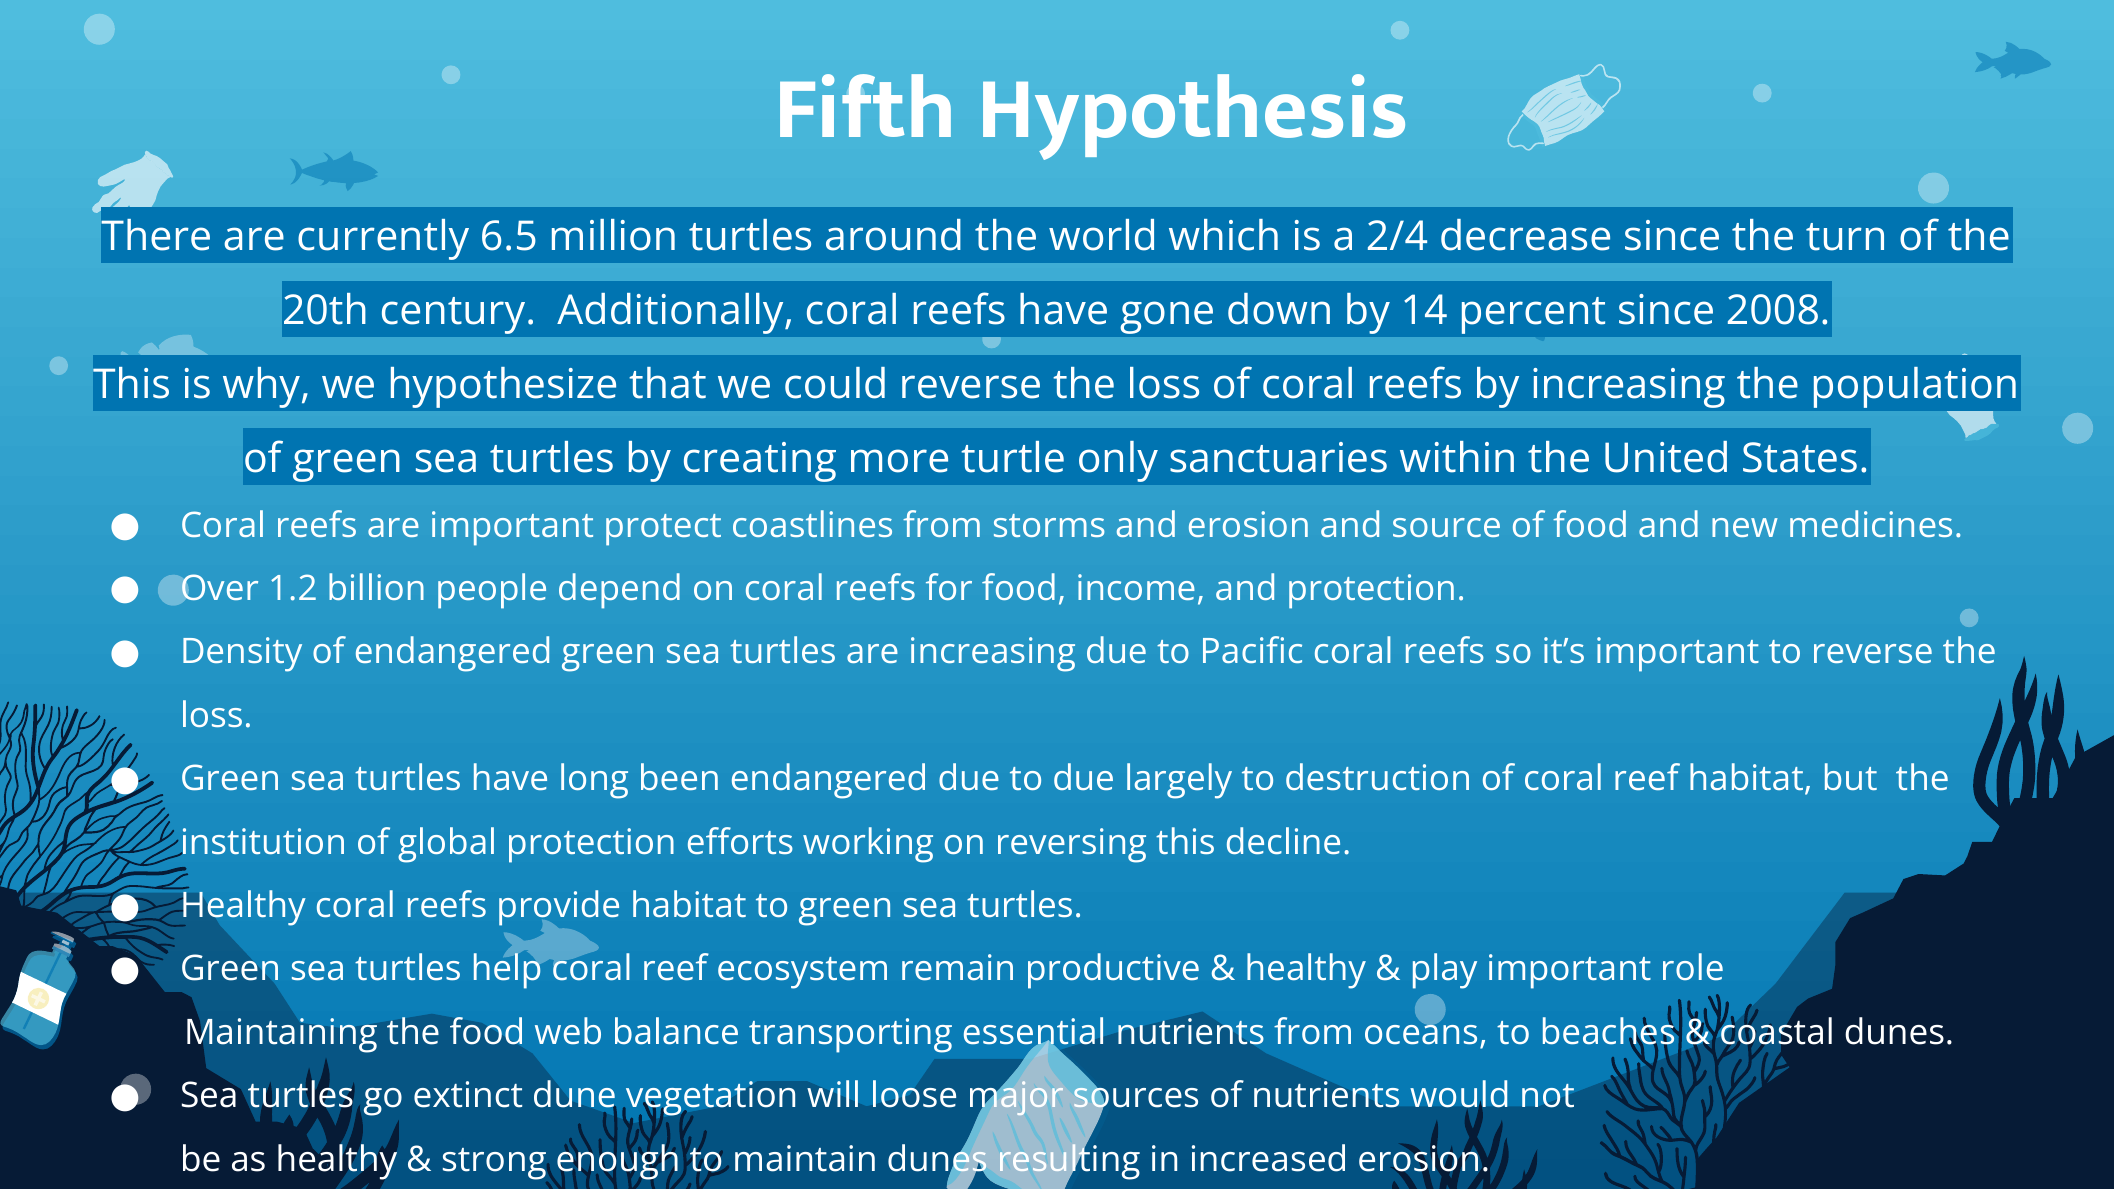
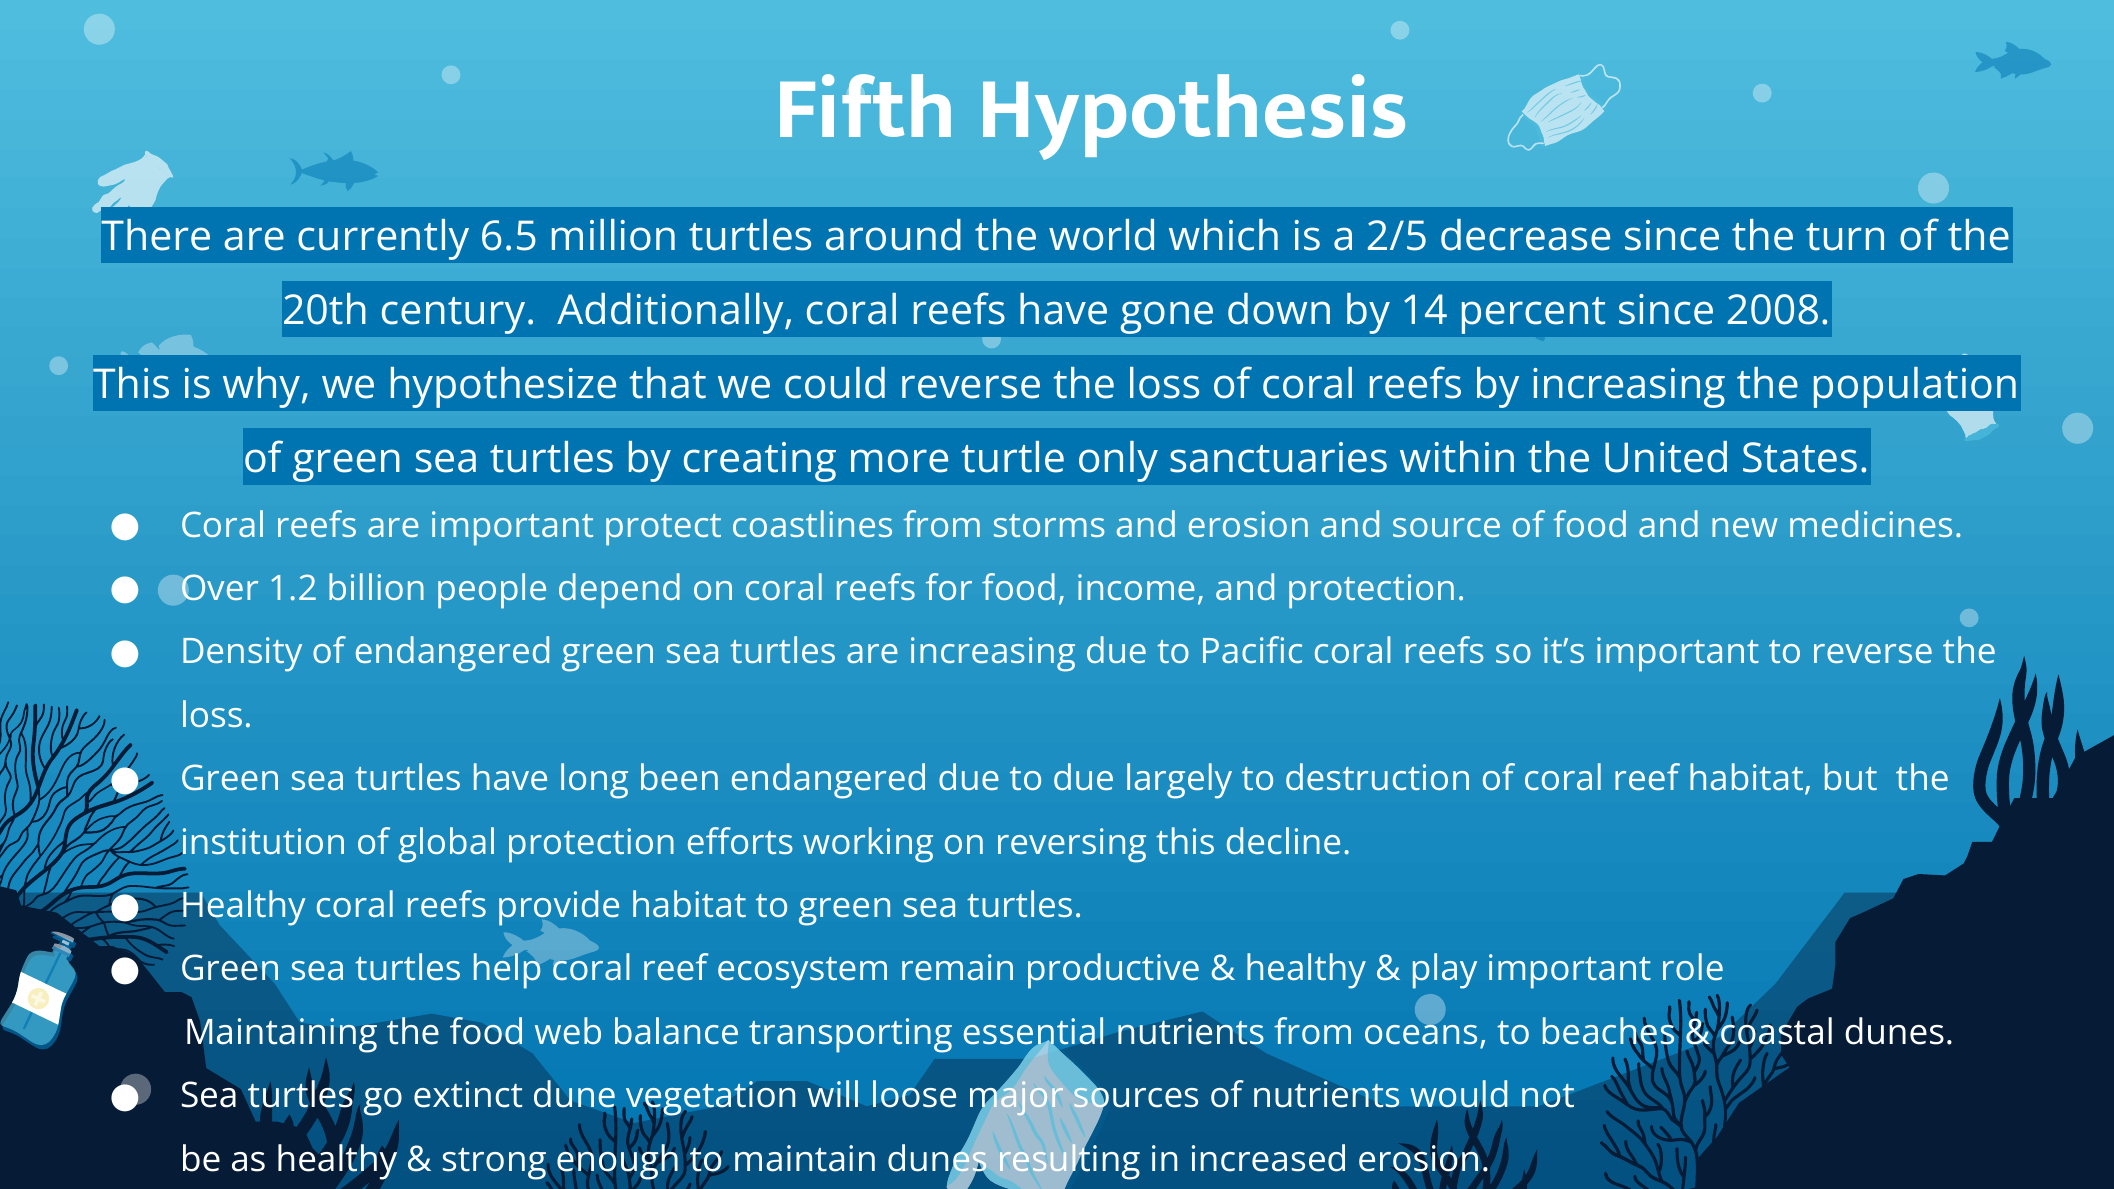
2/4: 2/4 -> 2/5 (1397, 237)
